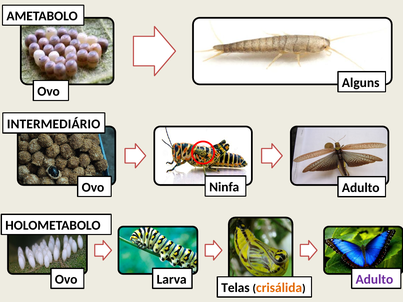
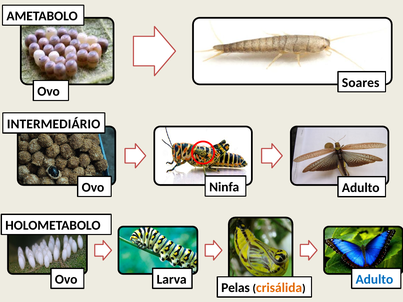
Alguns: Alguns -> Soares (361, 83)
Adulto colour: purple -> blue (374, 280)
Telas: Telas -> Pelas (235, 288)
